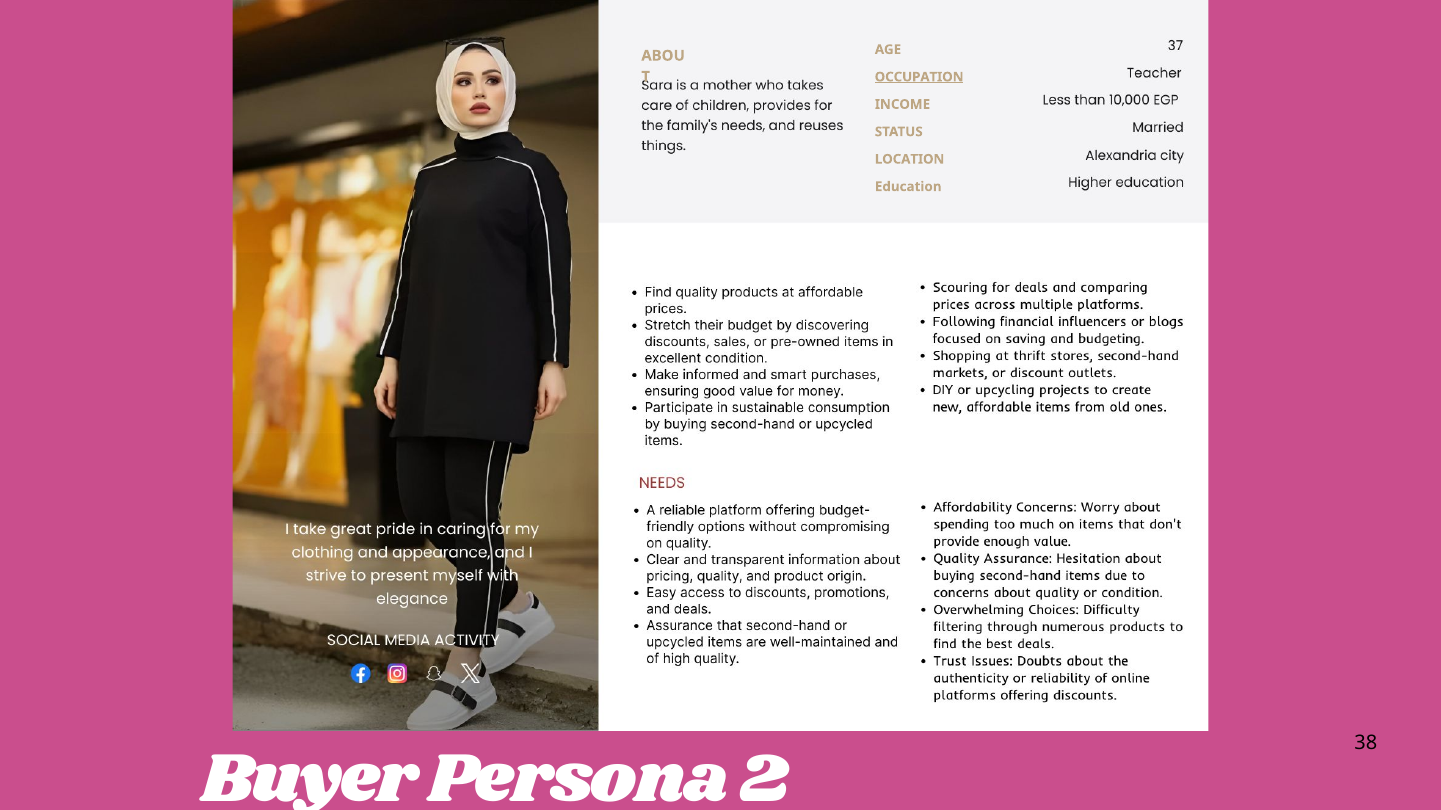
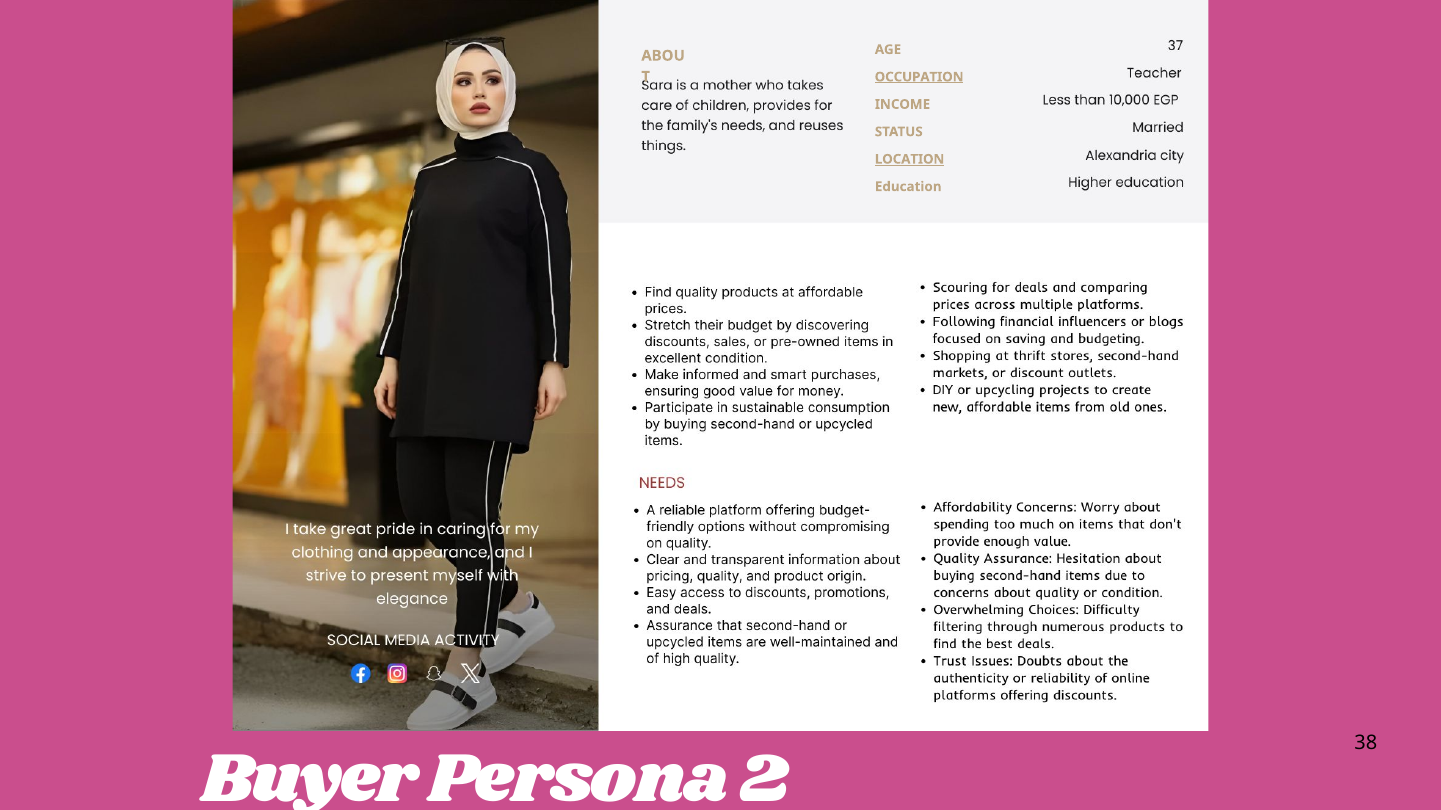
LOCATION underline: none -> present (910, 159)
